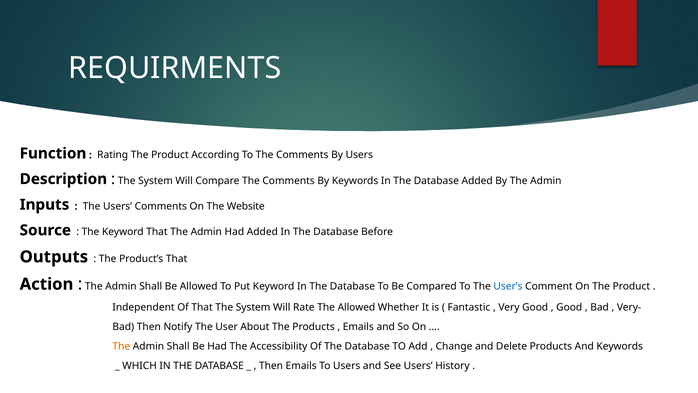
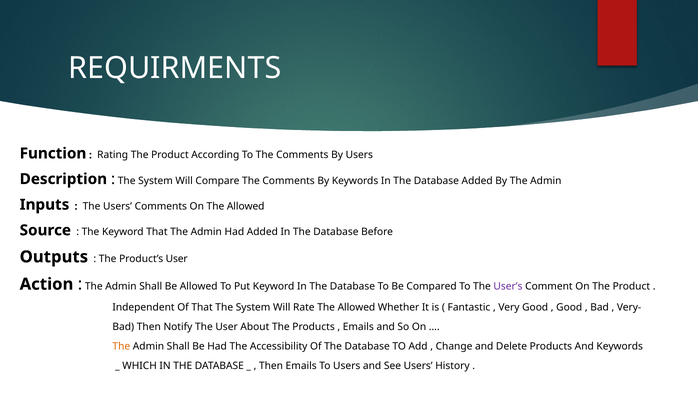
On The Website: Website -> Allowed (246, 206)
Product’s That: That -> User (177, 259)
User’s colour: blue -> purple (508, 286)
